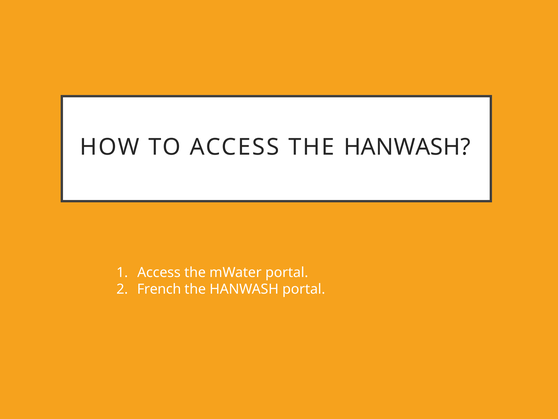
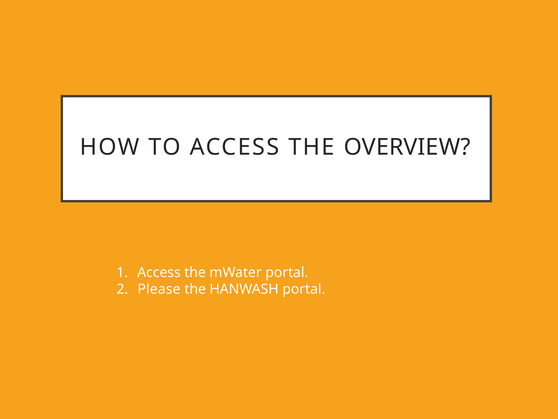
ACCESS THE HANWASH: HANWASH -> OVERVIEW (407, 147)
French: French -> Please (159, 289)
